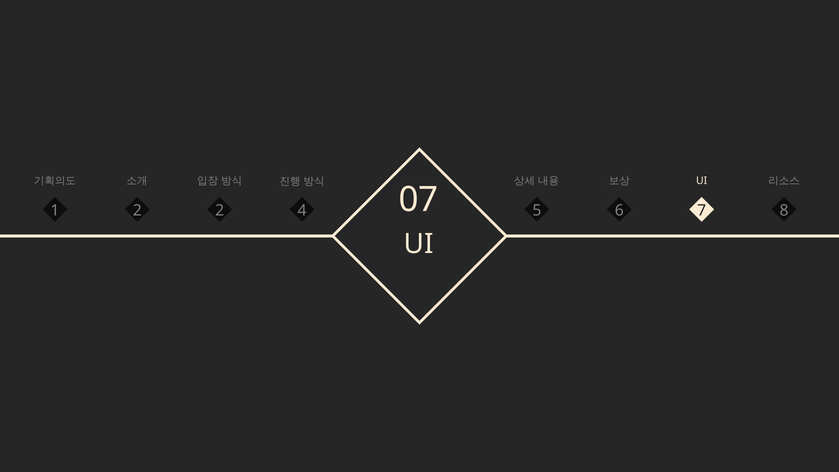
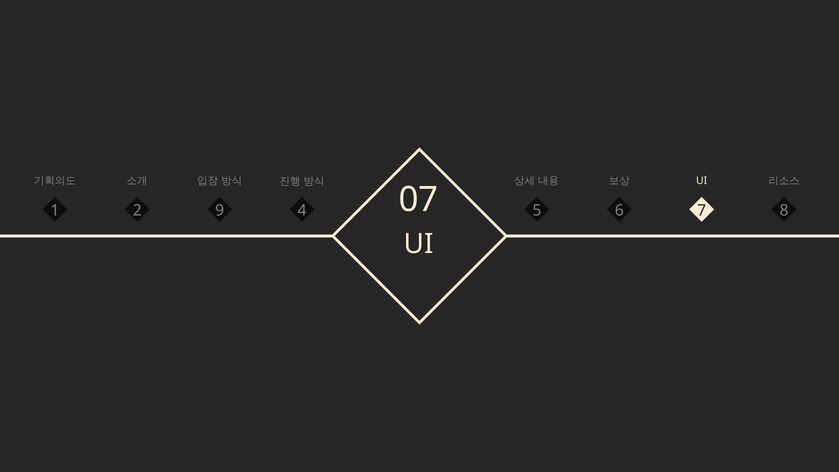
2 2: 2 -> 9 (220, 210)
